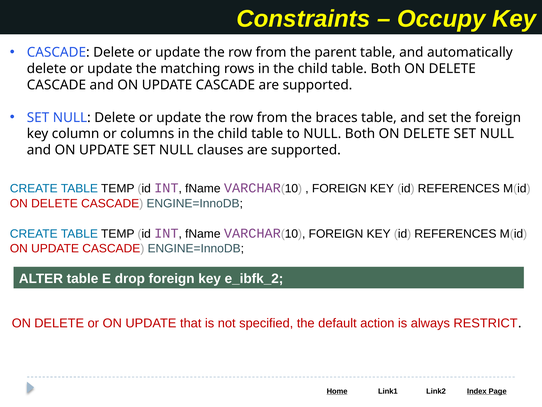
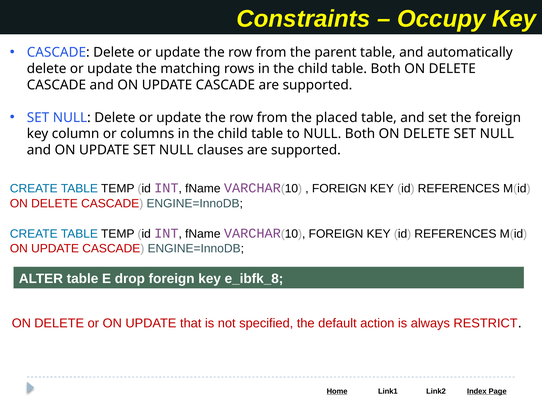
braces: braces -> placed (337, 117)
e_ibfk_2: e_ibfk_2 -> e_ibfk_8 (254, 278)
